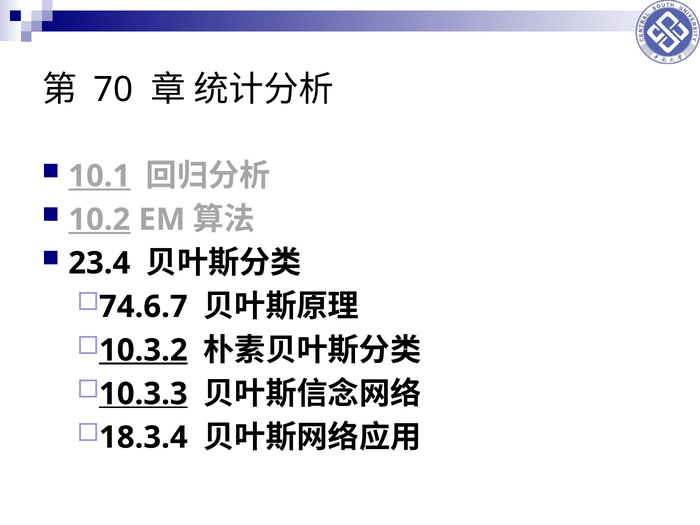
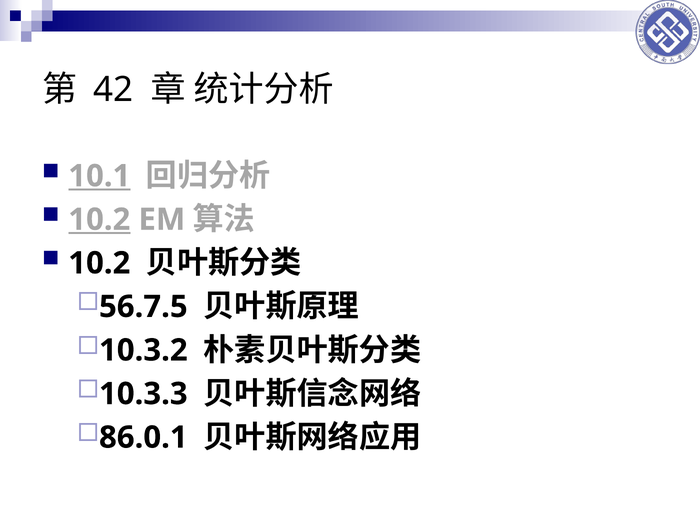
70: 70 -> 42 (113, 90)
23.4: 23.4 -> 10.2 (99, 263)
74.6.7: 74.6.7 -> 56.7.5 (143, 307)
10.3.2 underline: present -> none (143, 350)
10.3.3 underline: present -> none (143, 394)
18.3.4: 18.3.4 -> 86.0.1 (143, 437)
